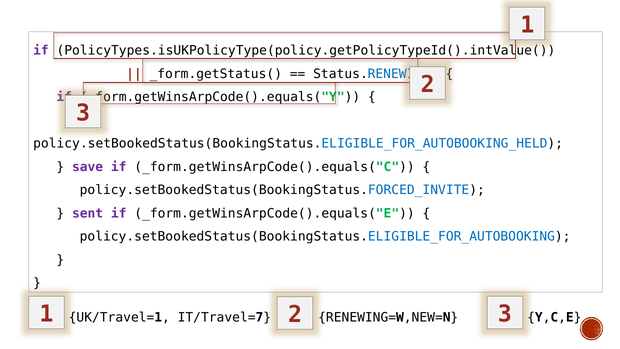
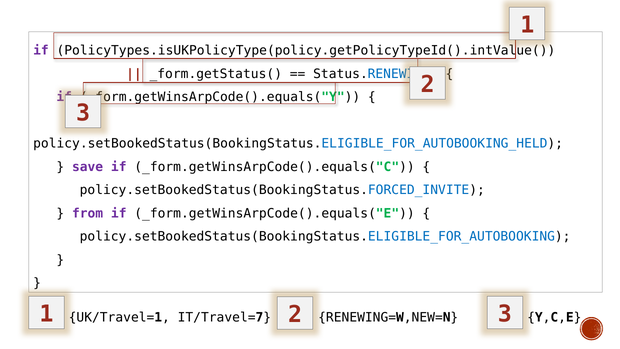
sent: sent -> from (88, 213)
